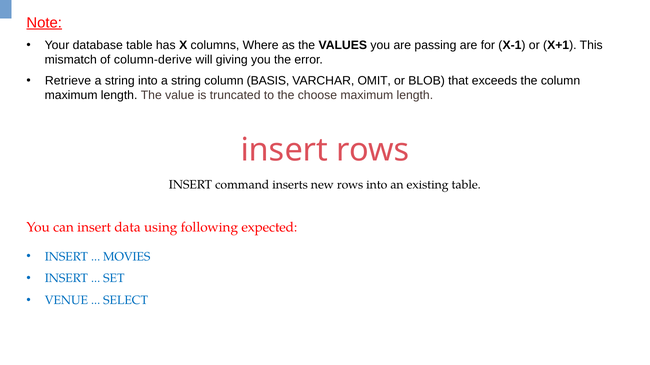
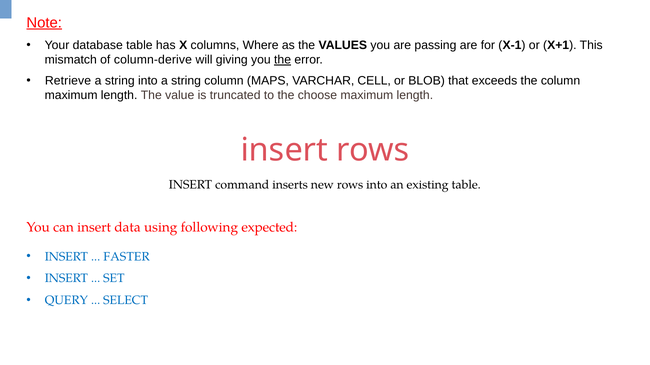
the underline: none -> present (283, 60)
BASIS: BASIS -> MAPS (268, 81)
OMIT: OMIT -> CELL (374, 81)
MOVIES: MOVIES -> FASTER (127, 257)
VENUE: VENUE -> QUERY (66, 301)
